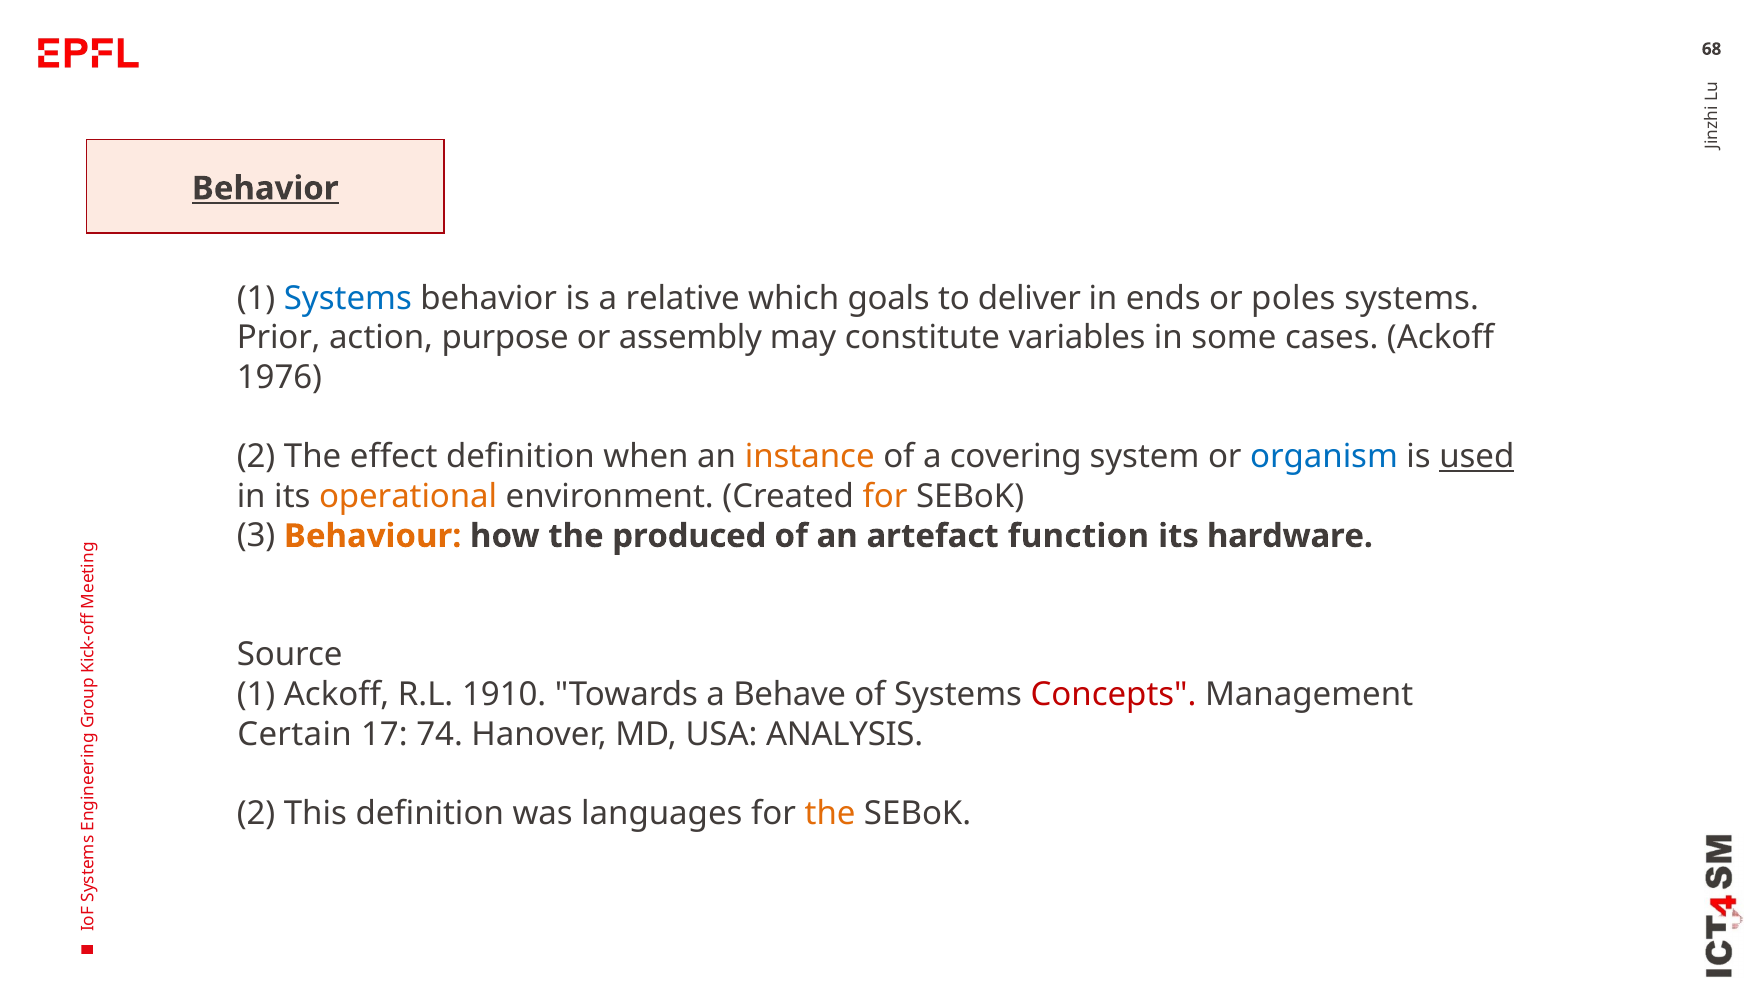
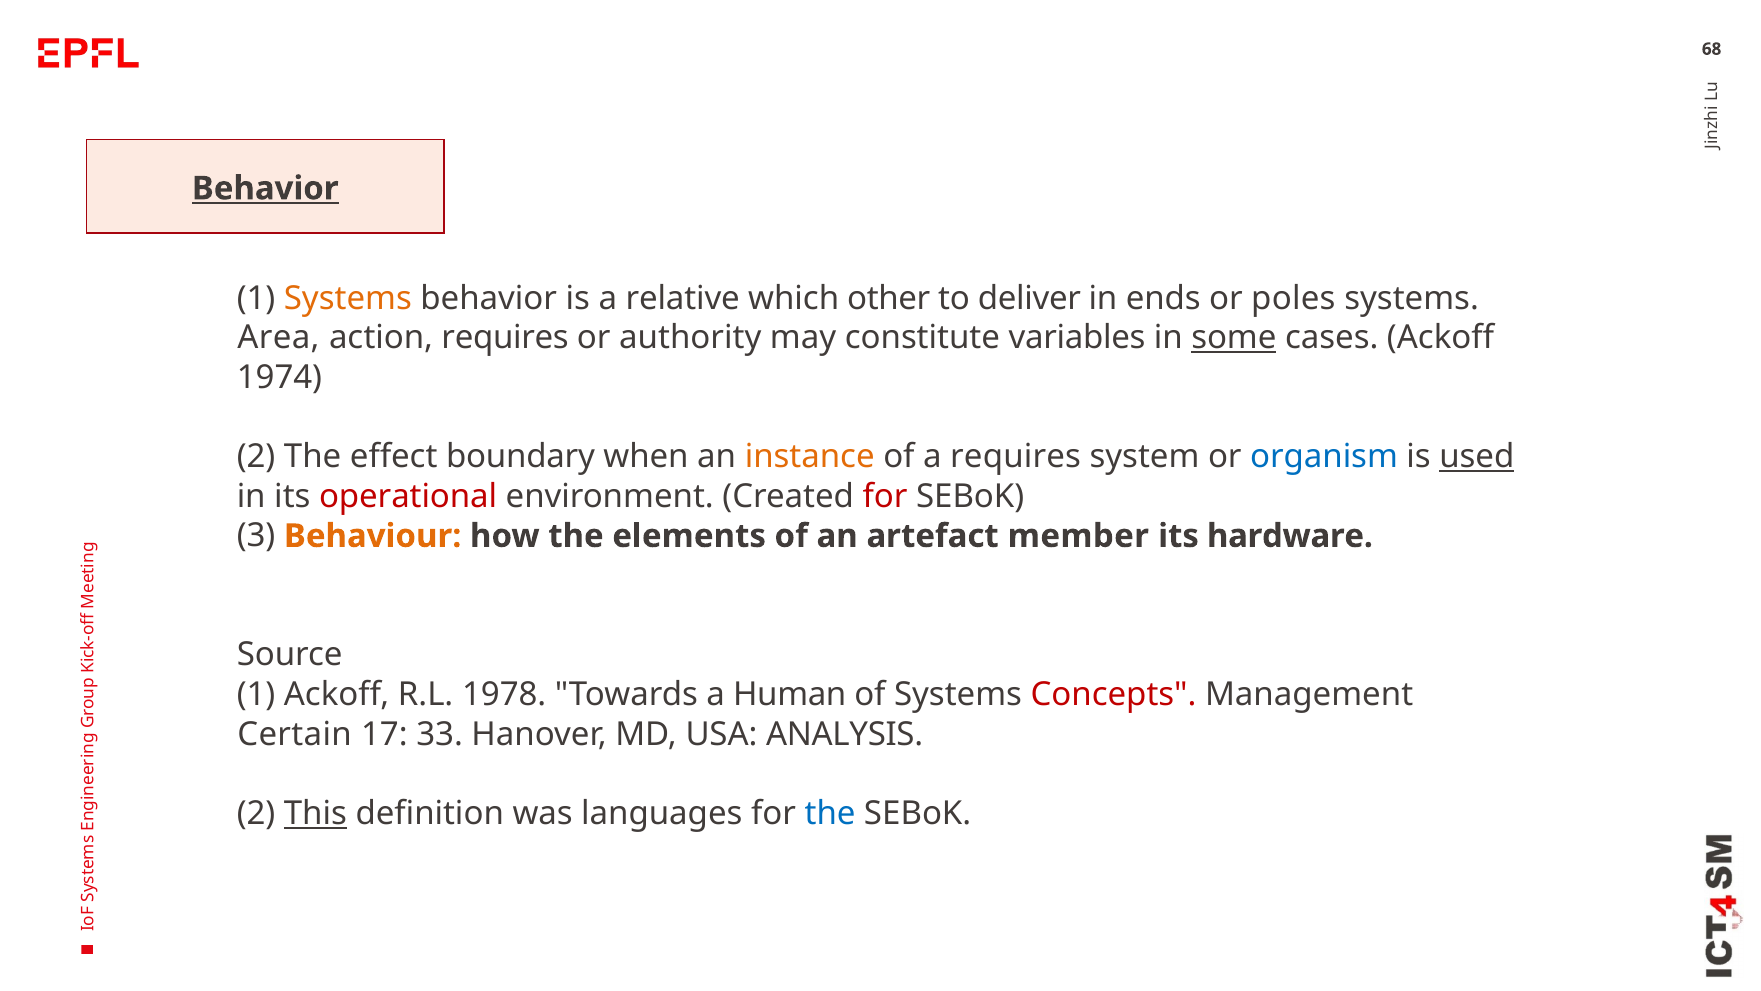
Systems colour: blue -> orange (348, 298)
goals: goals -> other (889, 298)
Prior: Prior -> Area (278, 338)
action purpose: purpose -> requires (505, 338)
assembly: assembly -> authority (690, 338)
some underline: none -> present (1234, 338)
1976: 1976 -> 1974 (279, 377)
effect definition: definition -> boundary (520, 457)
a covering: covering -> requires (1016, 457)
operational colour: orange -> red (408, 496)
for colour: orange -> red (885, 496)
produced: produced -> elements (689, 536)
function: function -> member (1078, 536)
1910: 1910 -> 1978 (504, 694)
Behave: Behave -> Human (790, 694)
74: 74 -> 33 (440, 734)
This underline: none -> present (315, 813)
the colour: orange -> blue (830, 813)
